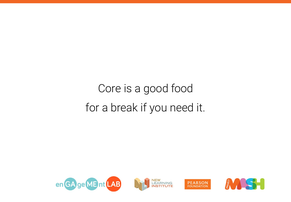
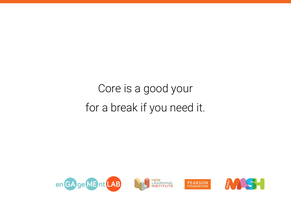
food: food -> your (182, 88)
